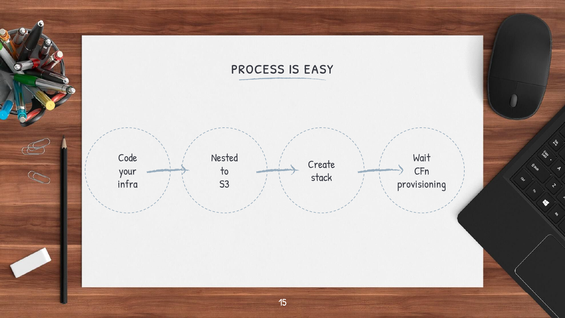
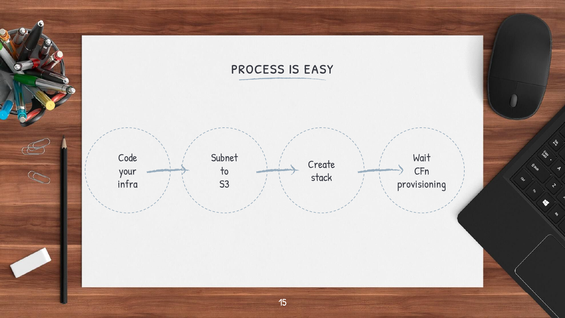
Nested: Nested -> Subnet (224, 158)
